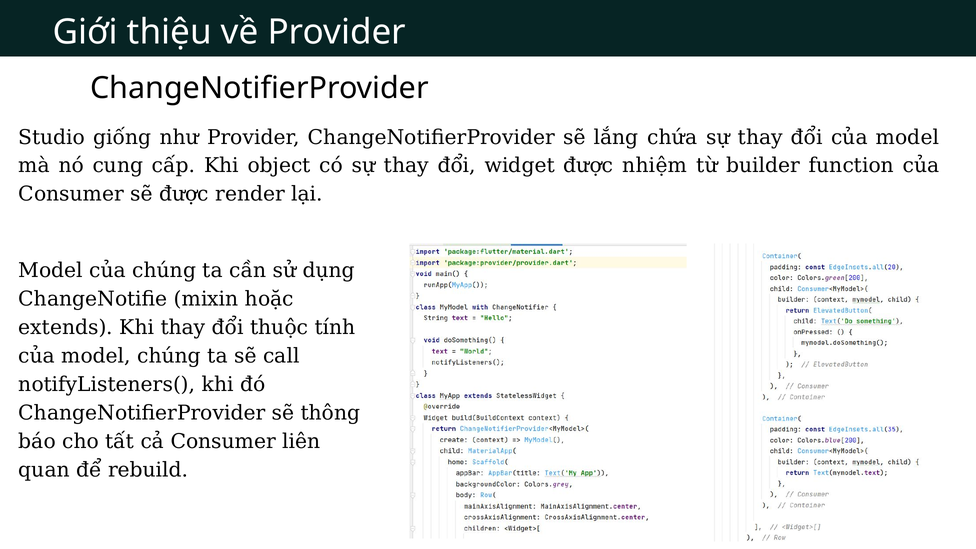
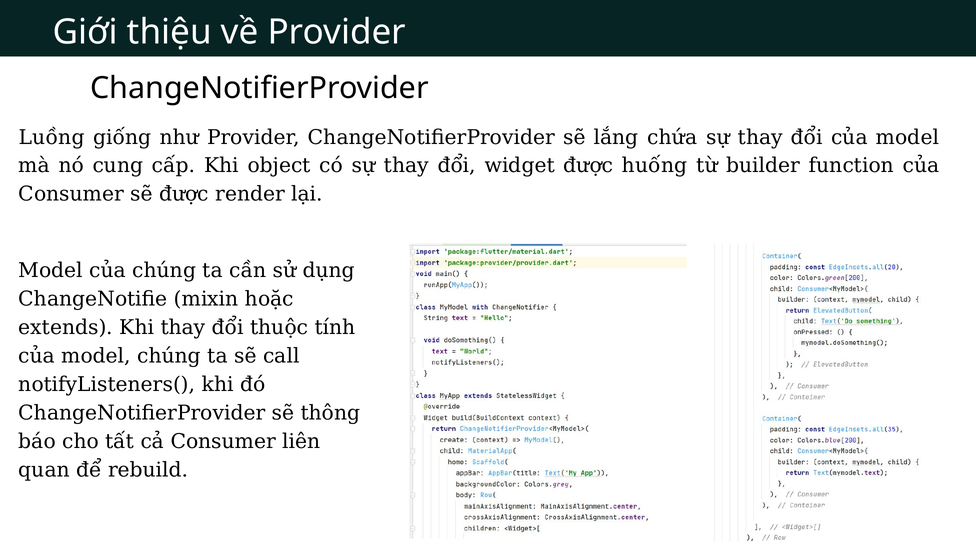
Studio: Studio -> Luồng (52, 137)
nhiệm: nhiệm -> huống (655, 166)
